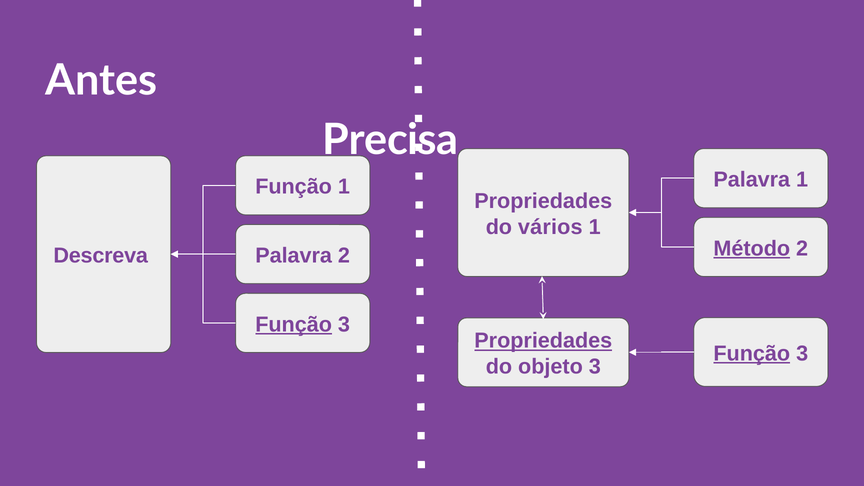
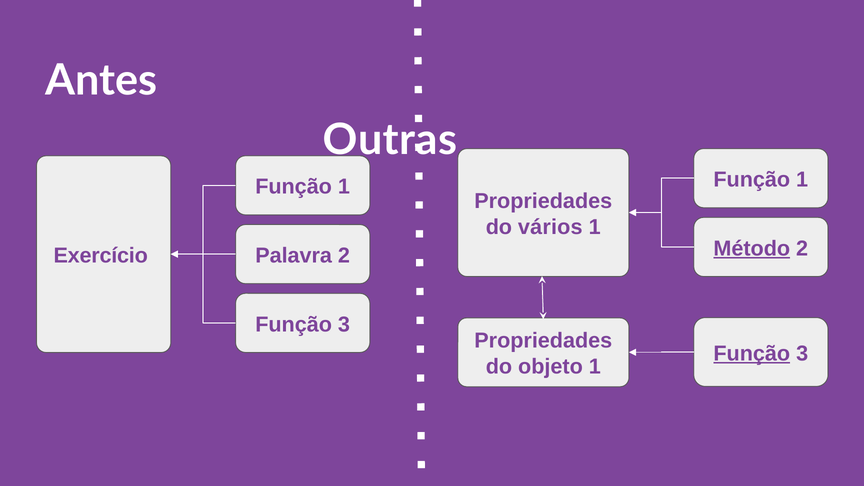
Precisa: Precisa -> Outras (390, 140)
Palavra: Palavra -> Função (752, 180)
Descreva: Descreva -> Exercício (101, 256)
Função underline: present -> none (294, 324)
Propriedades underline: present -> none (543, 341)
objeto 3: 3 -> 1 (595, 367)
